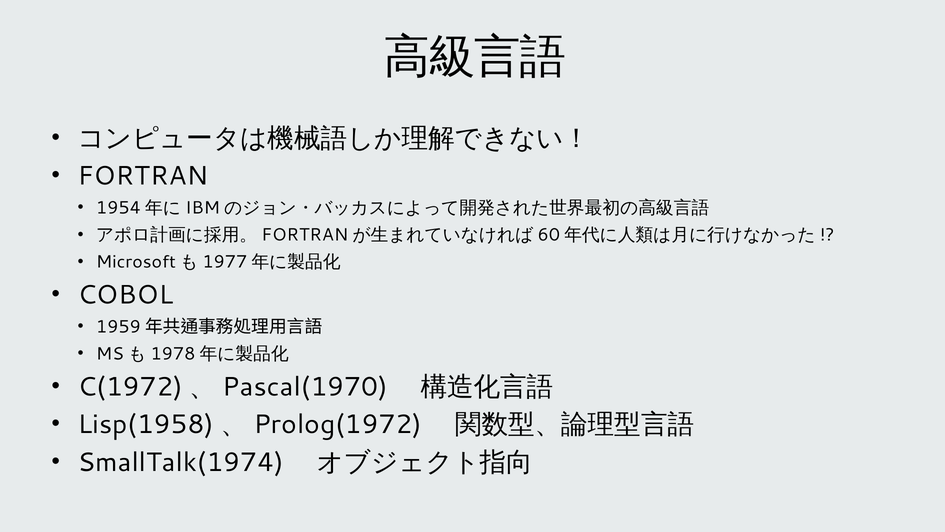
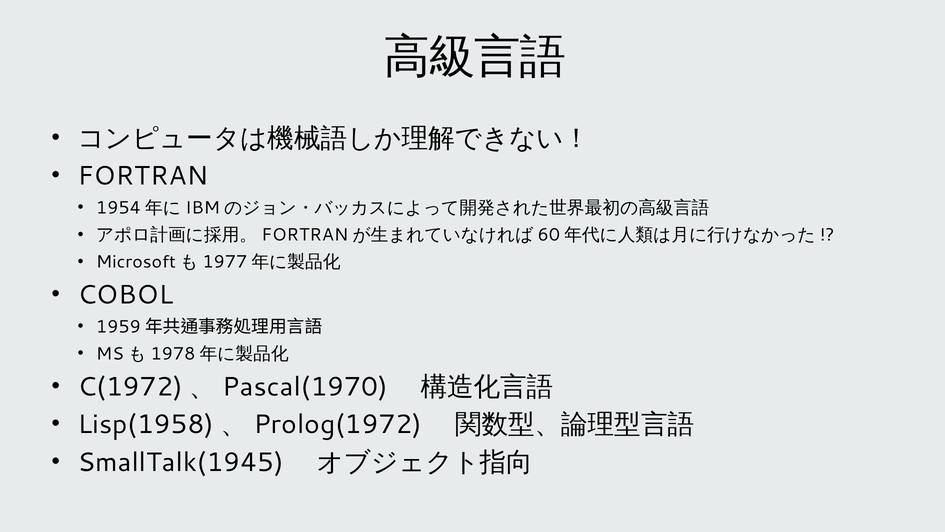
SmallTalk(1974: SmallTalk(1974 -> SmallTalk(1945 (181, 462)
